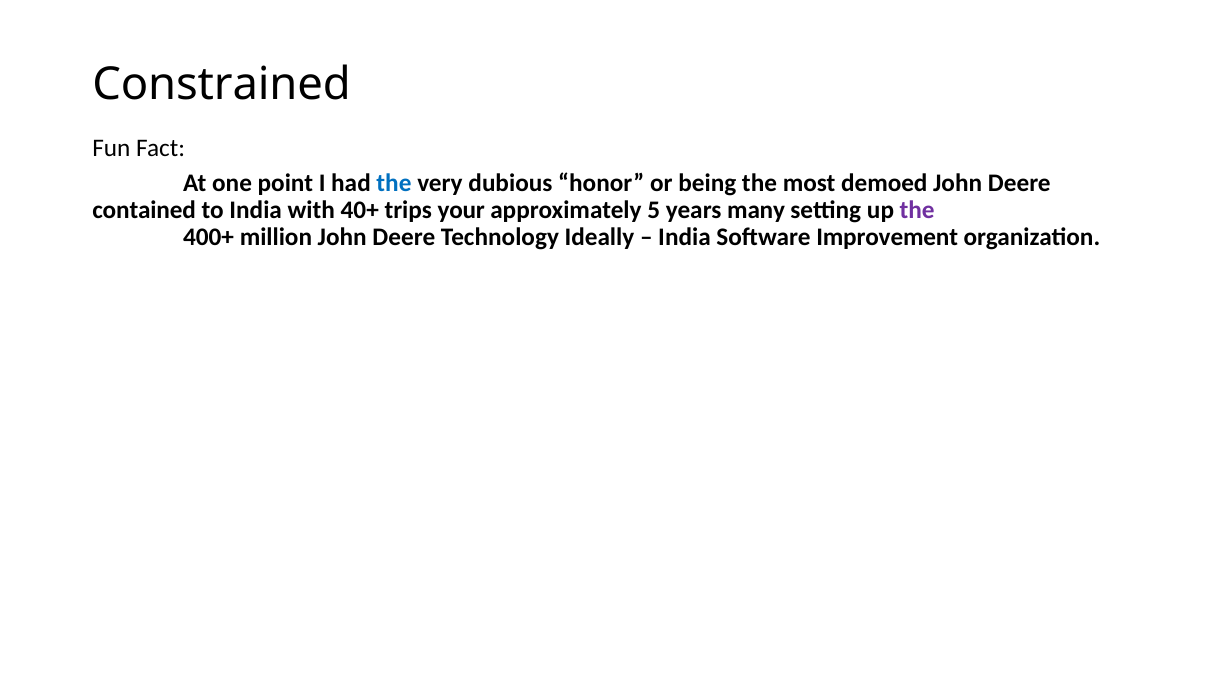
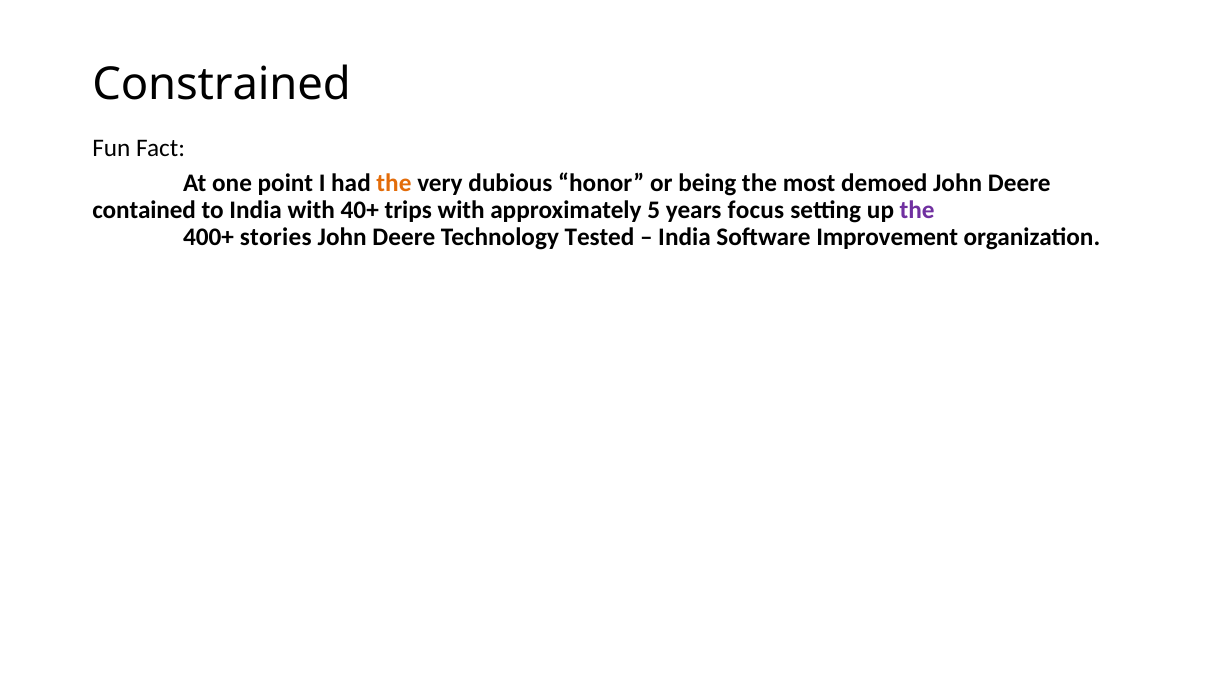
the colour: blue -> orange (394, 183)
trips your: your -> with (461, 210)
many: many -> focus (756, 210)
million: million -> stories (276, 238)
Ideally: Ideally -> Tested (600, 238)
